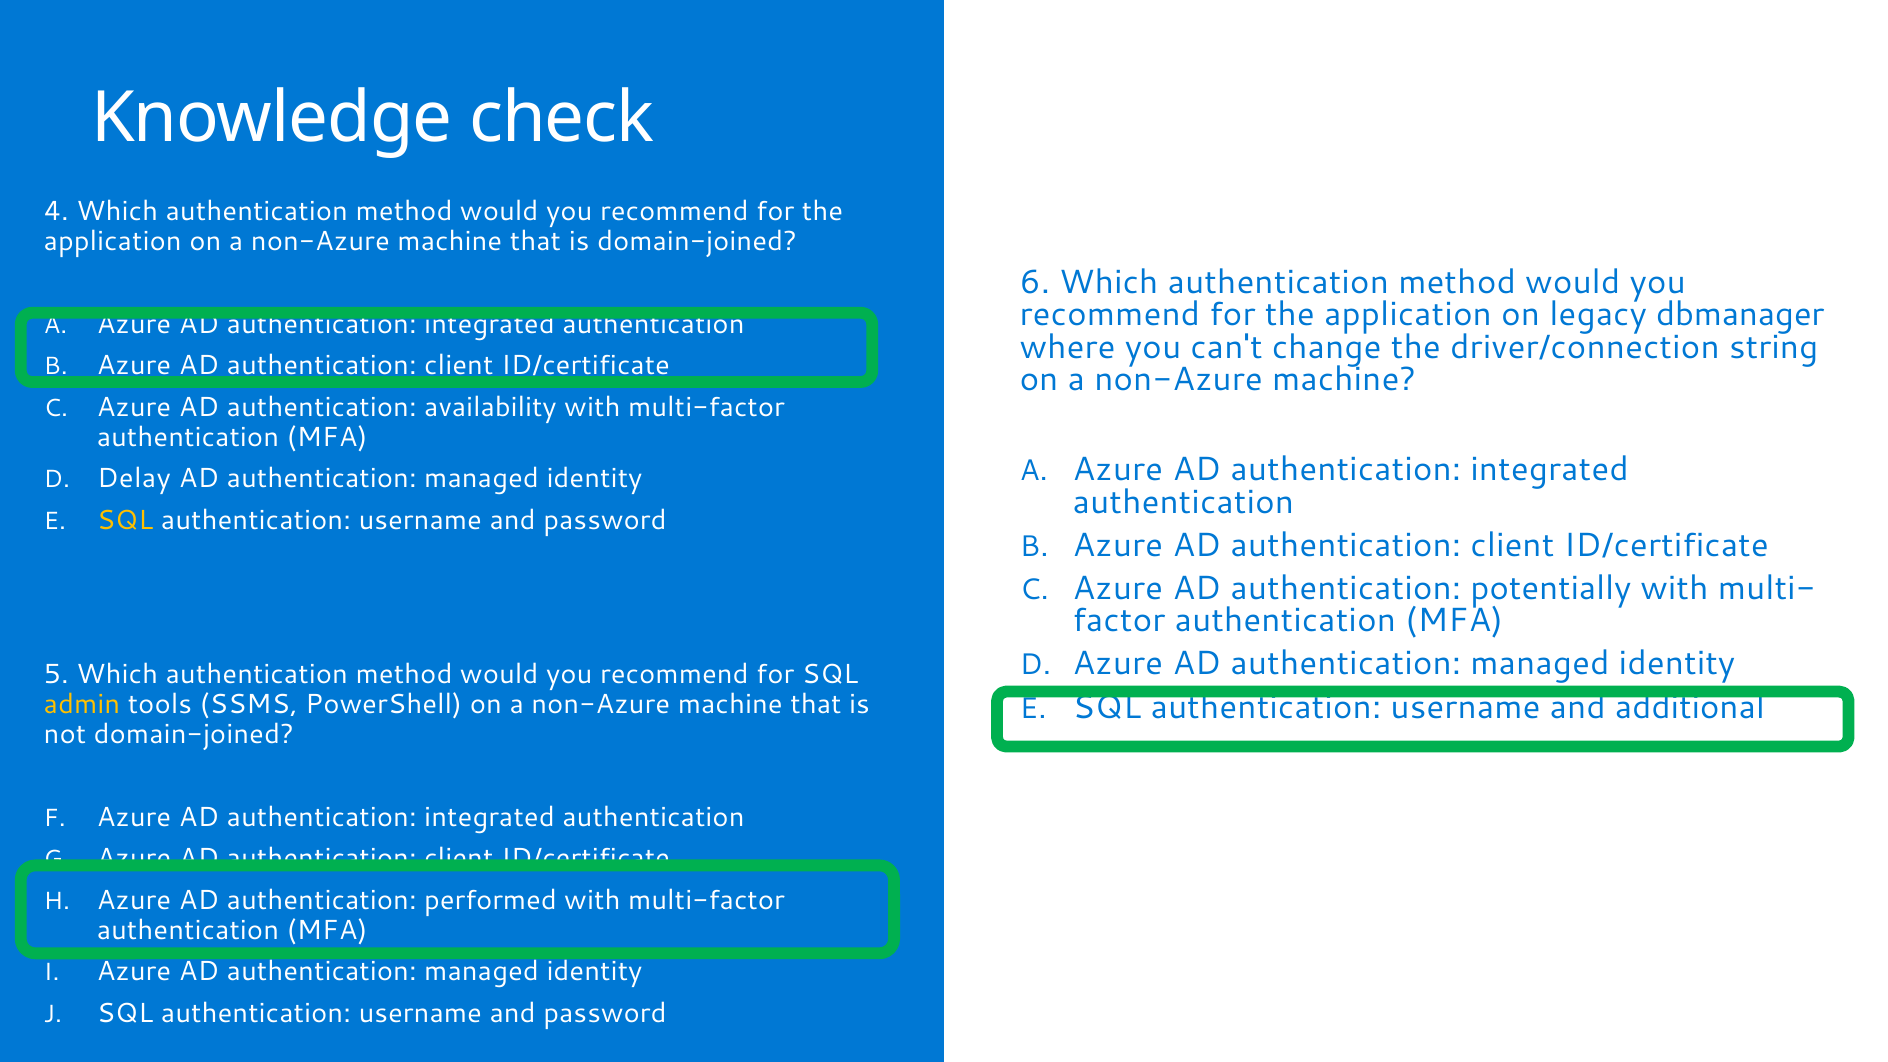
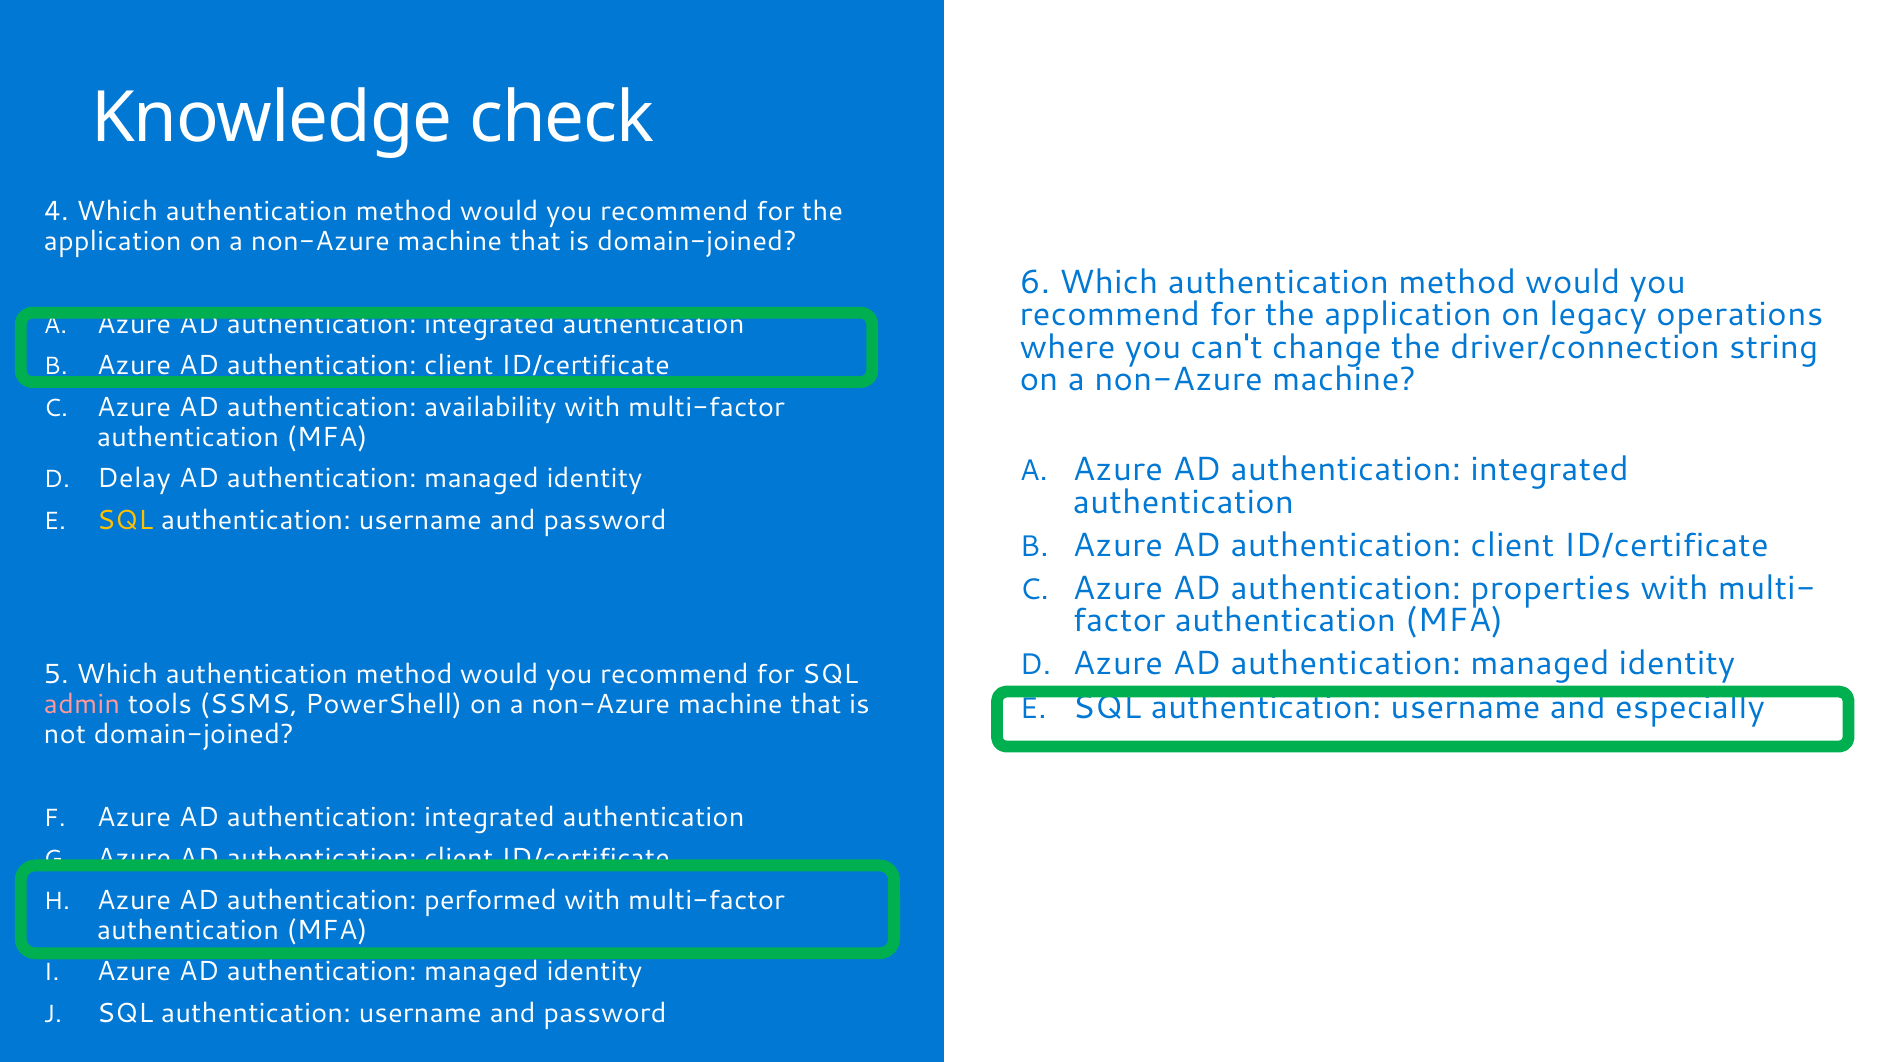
dbmanager: dbmanager -> operations (1740, 315)
potentially: potentially -> properties (1551, 588)
admin colour: yellow -> pink (82, 704)
additional: additional -> especially (1690, 707)
